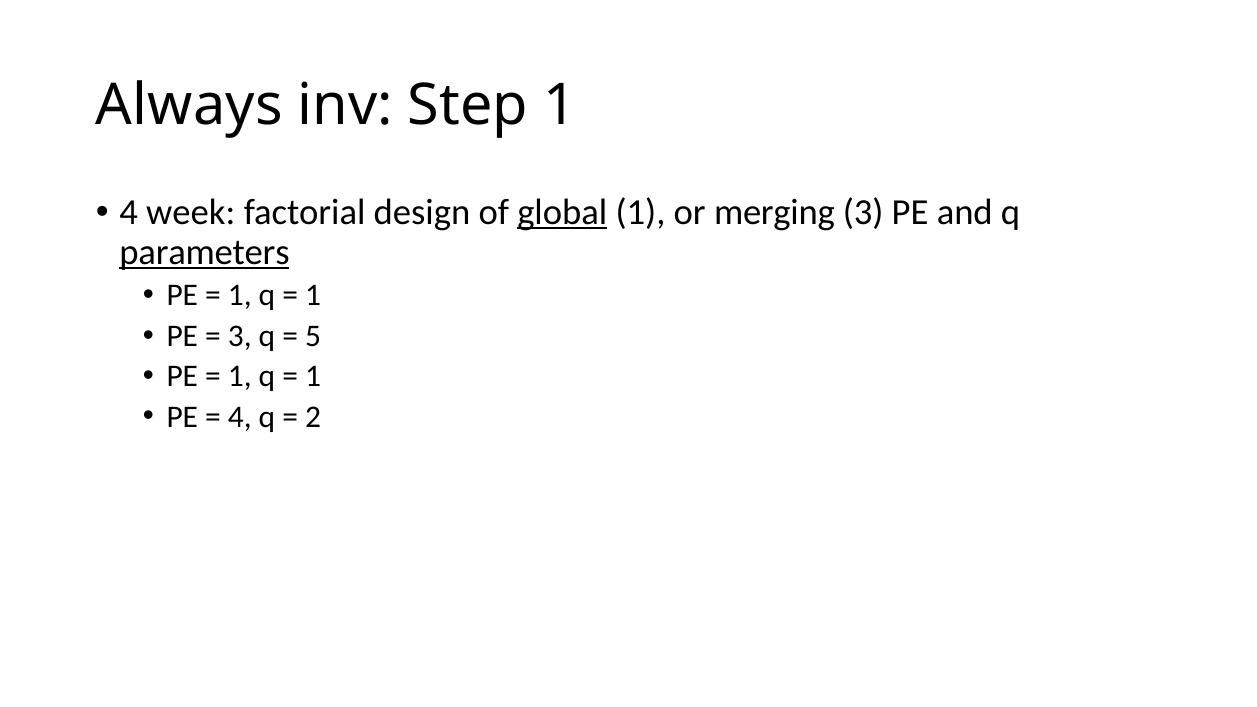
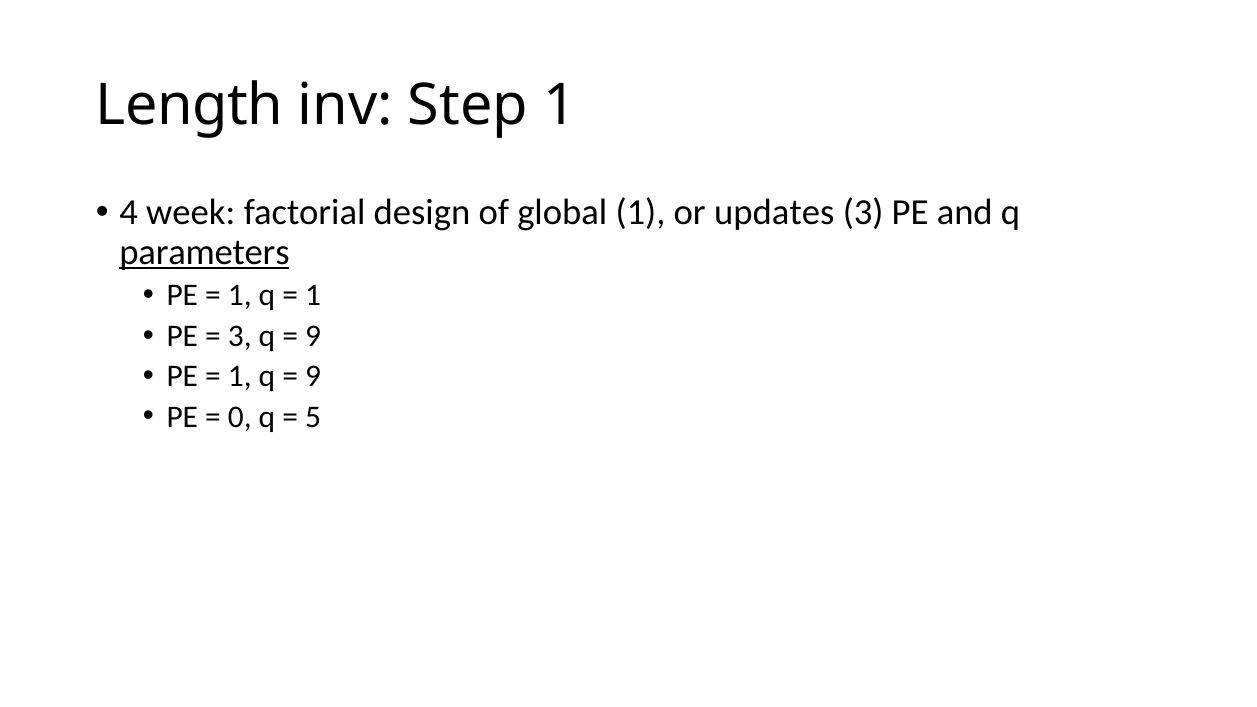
Always: Always -> Length (190, 106)
global underline: present -> none (562, 213)
merging: merging -> updates (774, 213)
5: 5 -> 9 (313, 336)
1: 1 -> 9 (313, 376)
4: 4 -> 0 (240, 417)
2: 2 -> 5 (313, 417)
